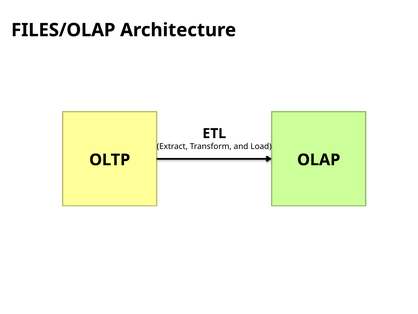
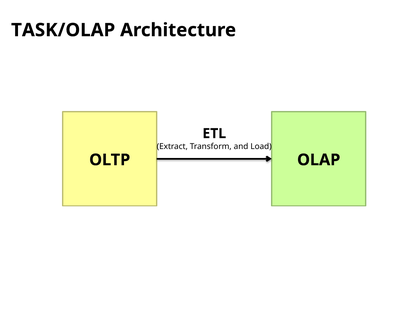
FILES/OLAP: FILES/OLAP -> TASK/OLAP (63, 30)
